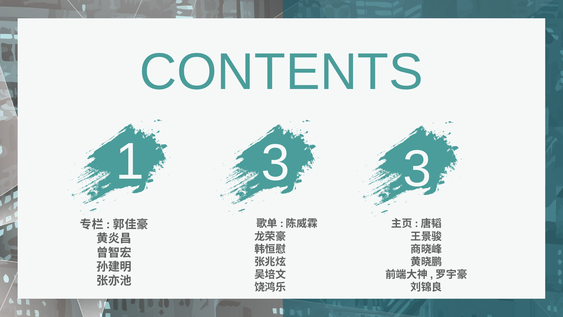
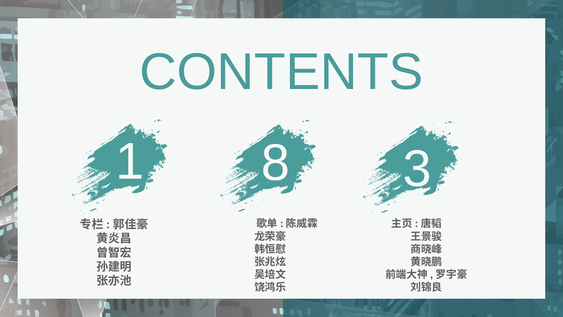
1 3: 3 -> 8 (276, 163)
